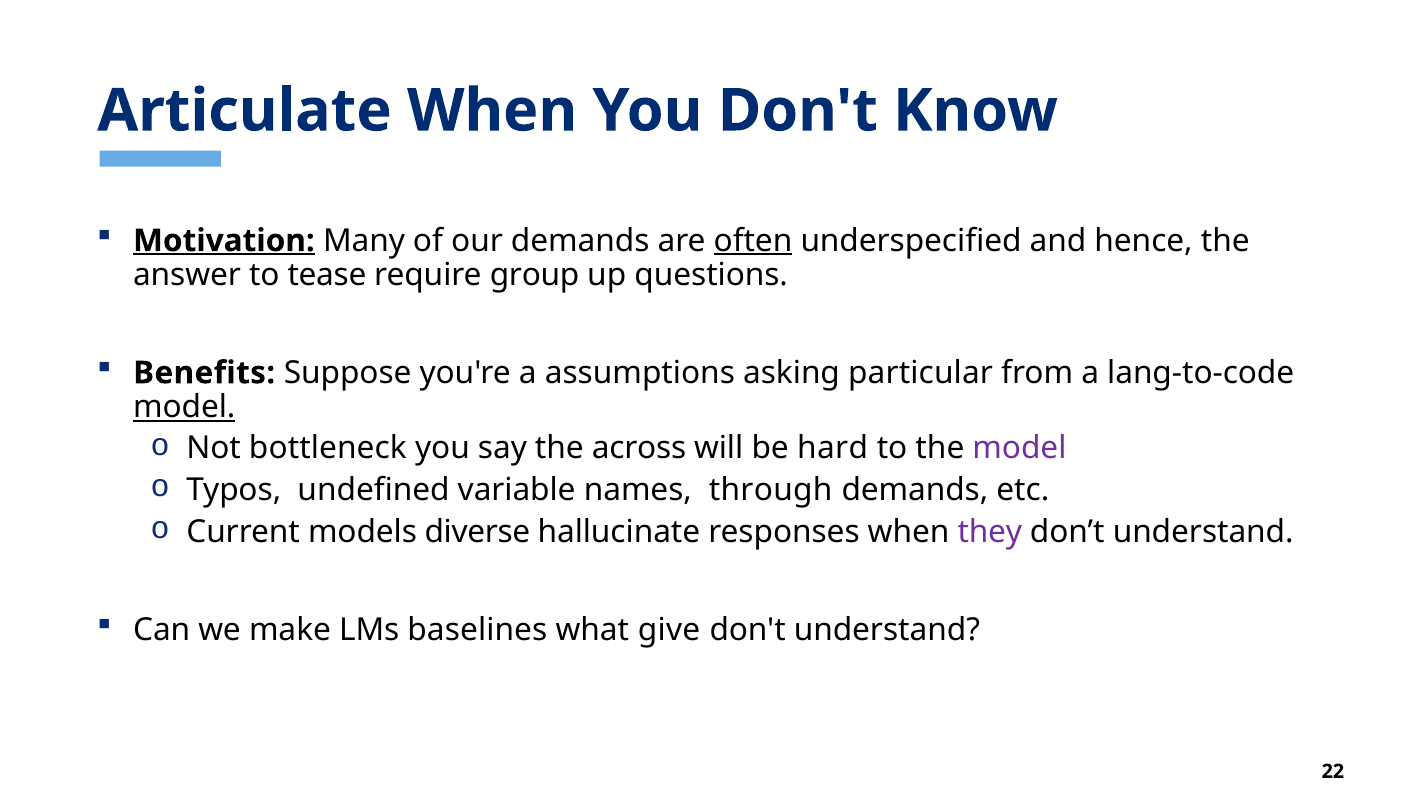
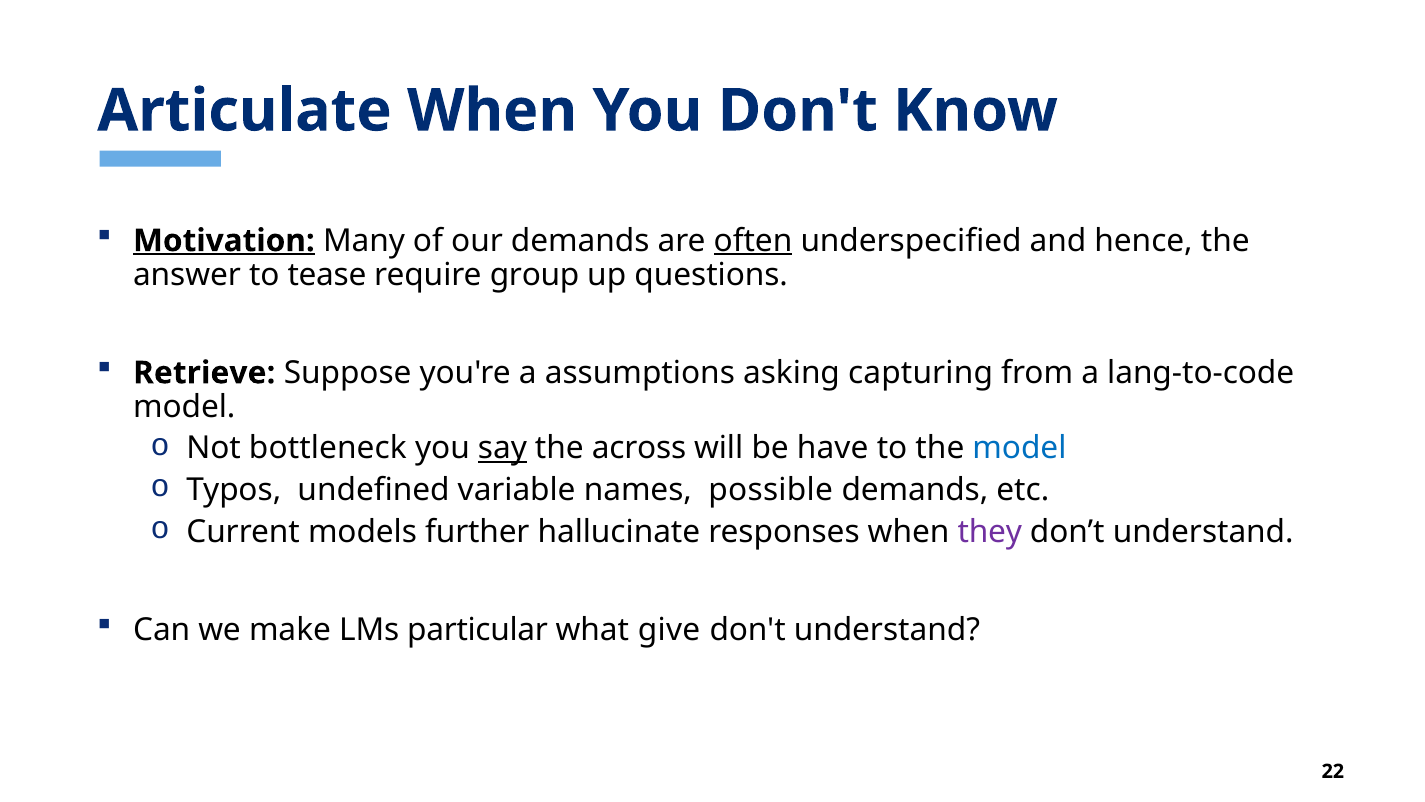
Benefits: Benefits -> Retrieve (204, 373)
particular: particular -> capturing (921, 373)
model underline: present -> none (184, 407)
say underline: none -> present (502, 448)
hard: hard -> have (833, 448)
model colour: purple -> blue (1019, 448)
through: through -> possible (771, 490)
diverse: diverse -> further (477, 531)
baselines: baselines -> particular (478, 629)
